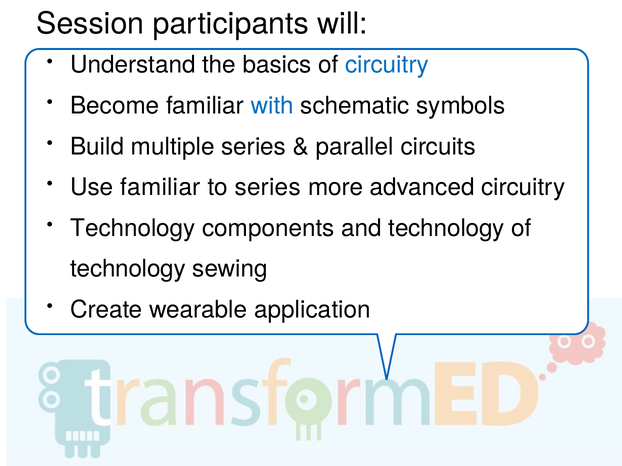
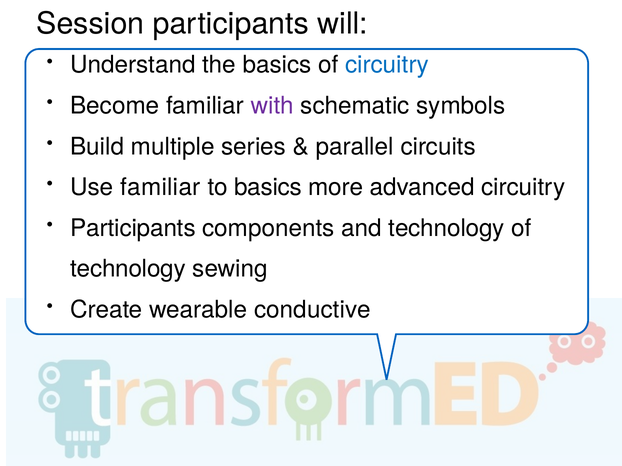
with colour: blue -> purple (272, 106)
to series: series -> basics (268, 187)
Technology: Technology -> Participants (133, 228)
application: application -> conductive (313, 310)
